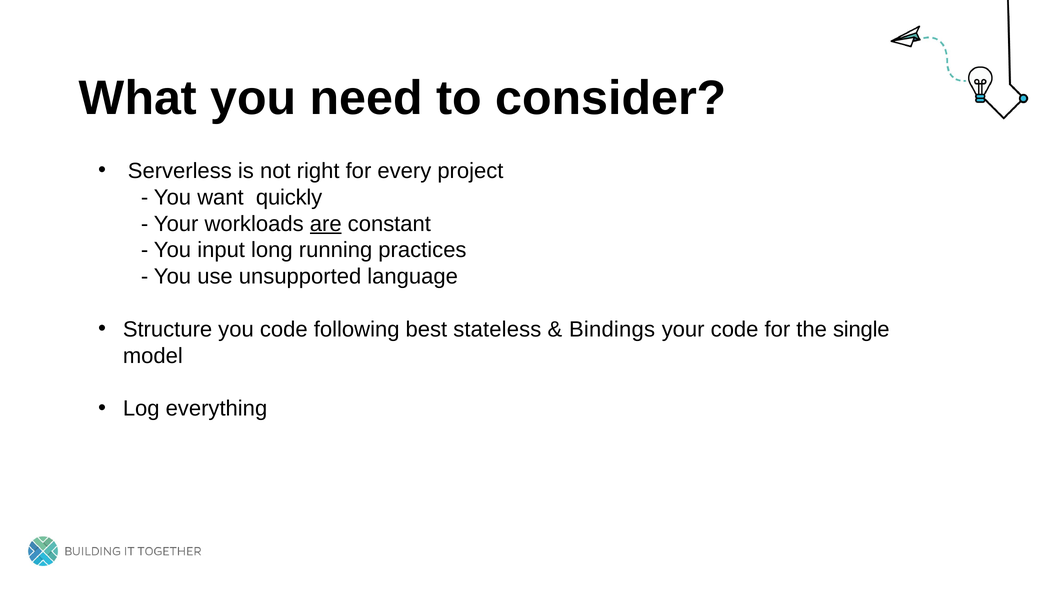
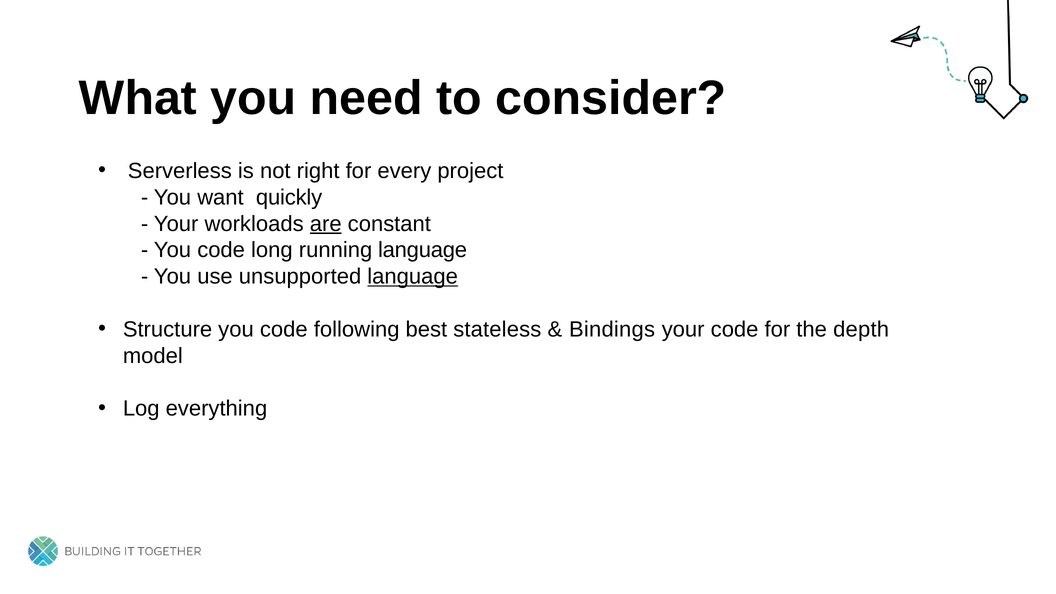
input: input -> code (221, 250)
running practices: practices -> language (423, 250)
language underline: none -> present (413, 277)
single: single -> depth (861, 329)
